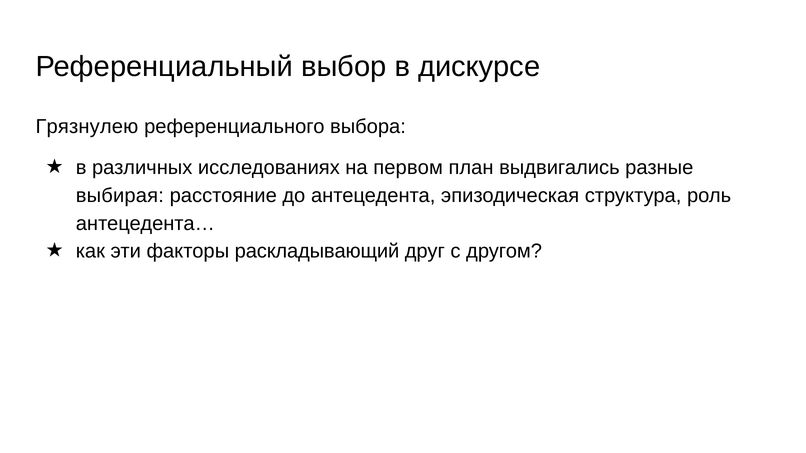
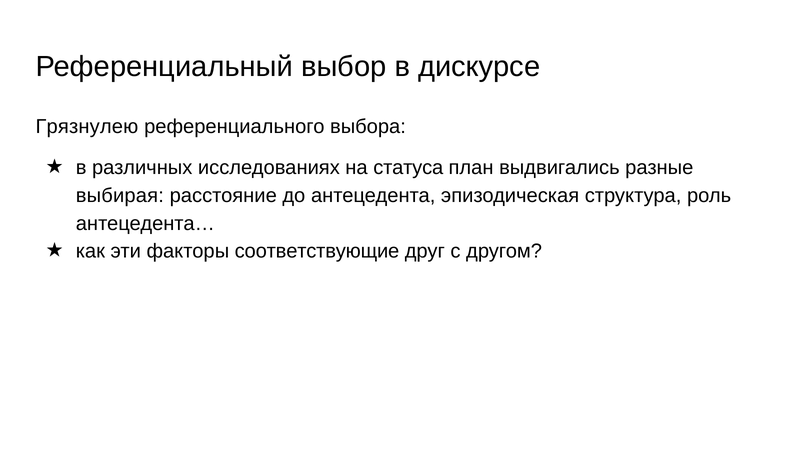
первом: первом -> статуса (408, 168)
раскладывающий: раскладывающий -> соответствующие (317, 251)
